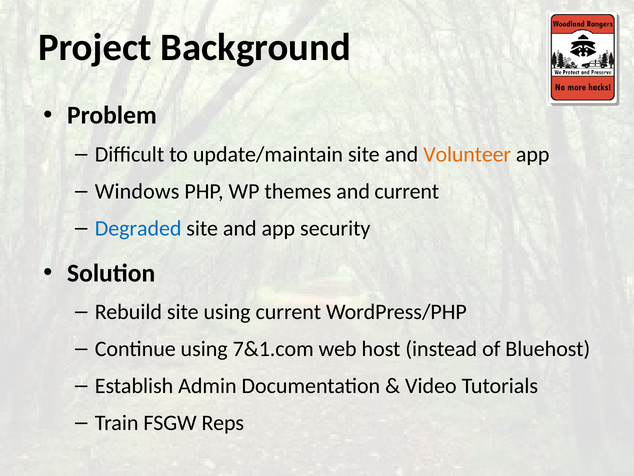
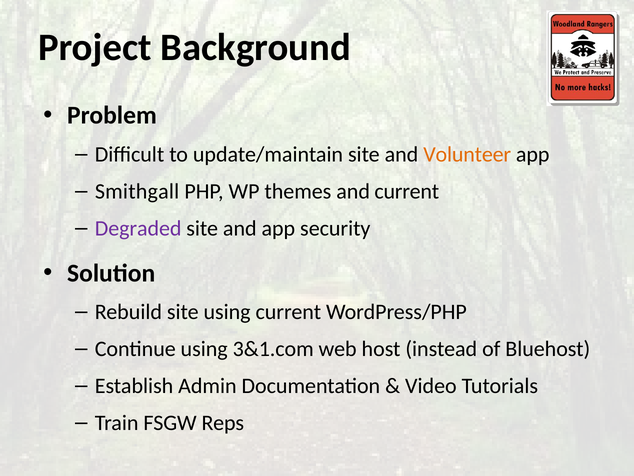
Windows: Windows -> Smithgall (137, 191)
Degraded colour: blue -> purple (138, 228)
7&1.com: 7&1.com -> 3&1.com (273, 349)
